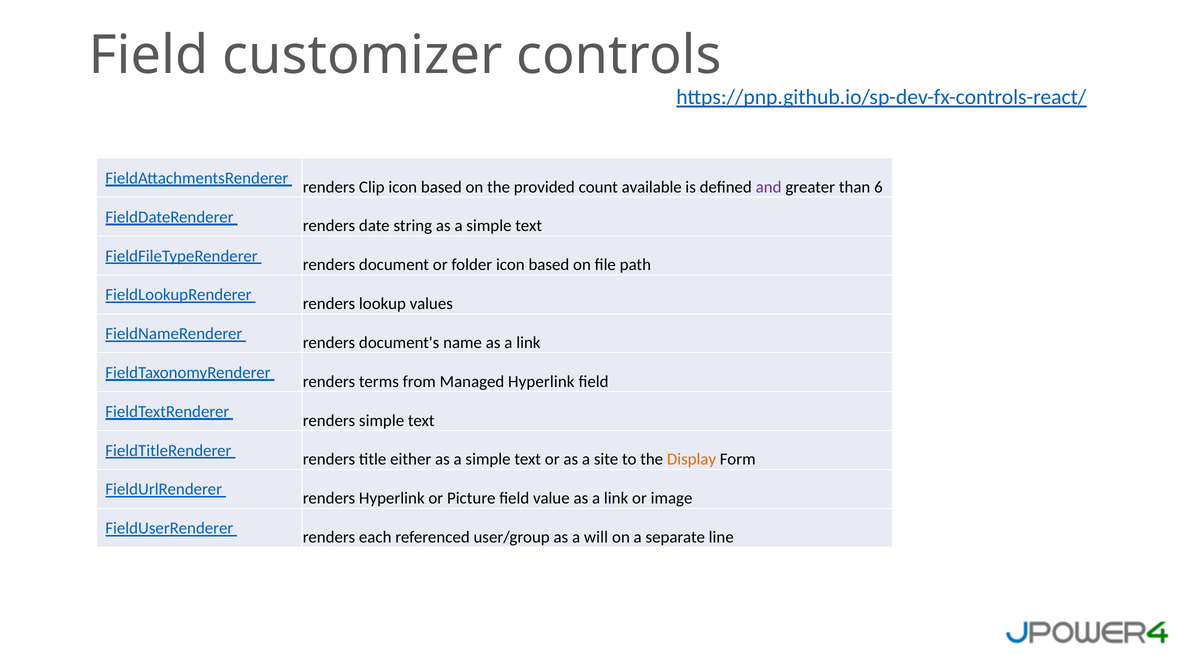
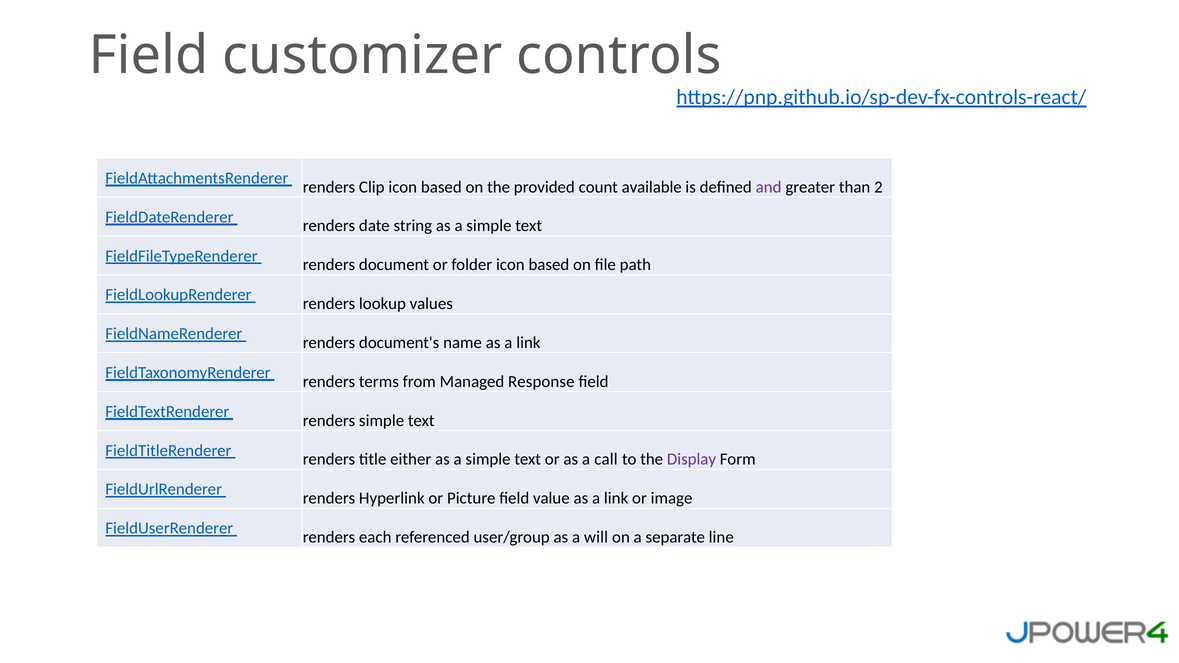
6: 6 -> 2 (878, 187)
Managed Hyperlink: Hyperlink -> Response (541, 382)
site: site -> call (606, 459)
Display colour: orange -> purple (691, 459)
